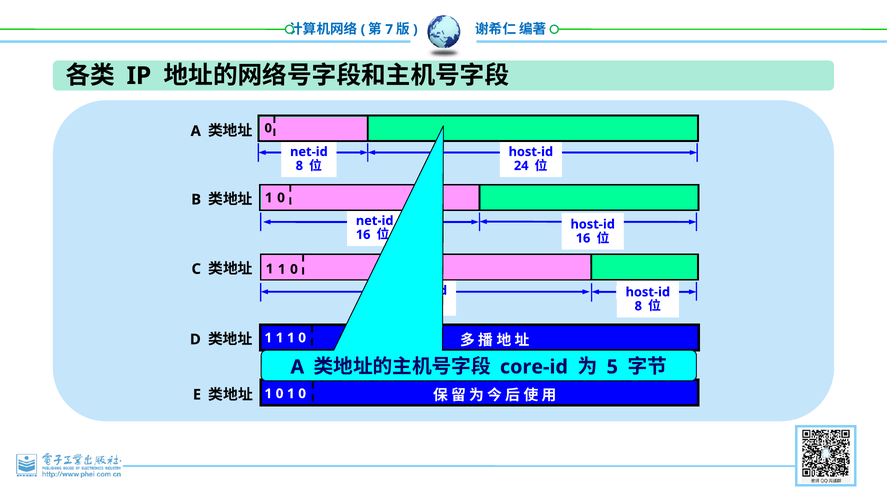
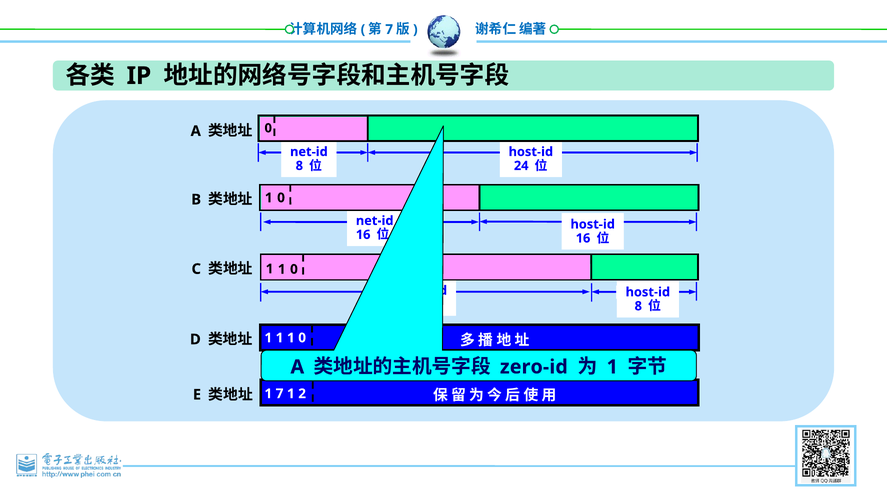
core-id: core-id -> zero-id (534, 367)
5: 5 -> 1 (612, 367)
0: 0 -> 7 (280, 394)
0: 0 -> 2 (302, 394)
